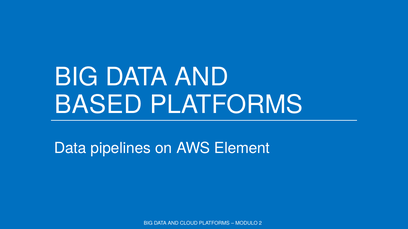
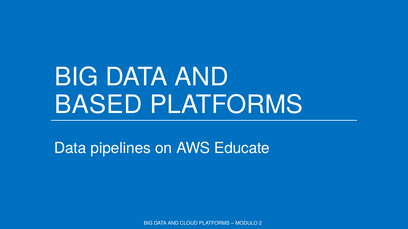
Element: Element -> Educate (242, 148)
